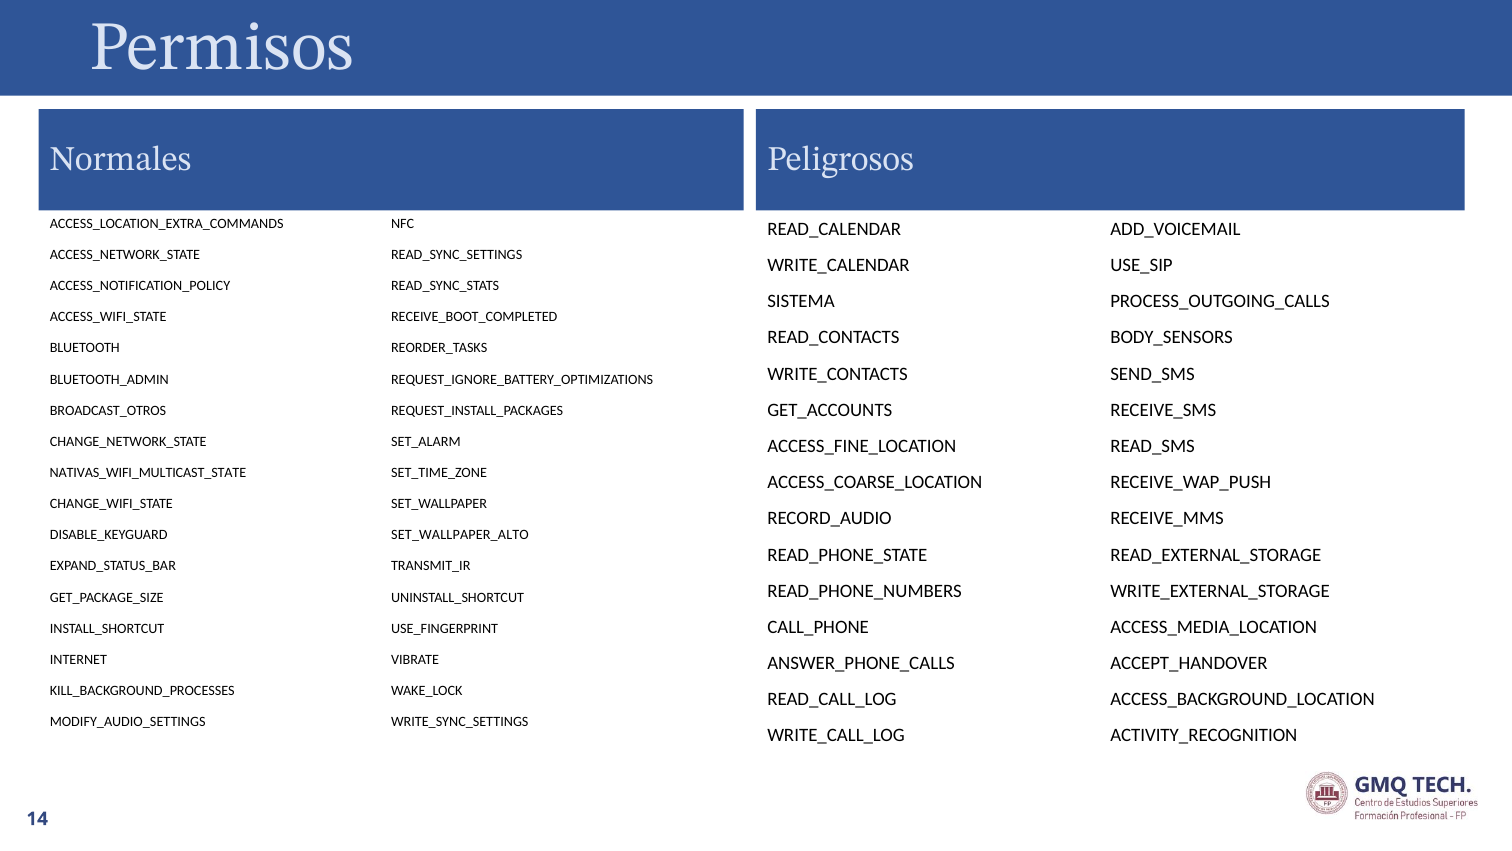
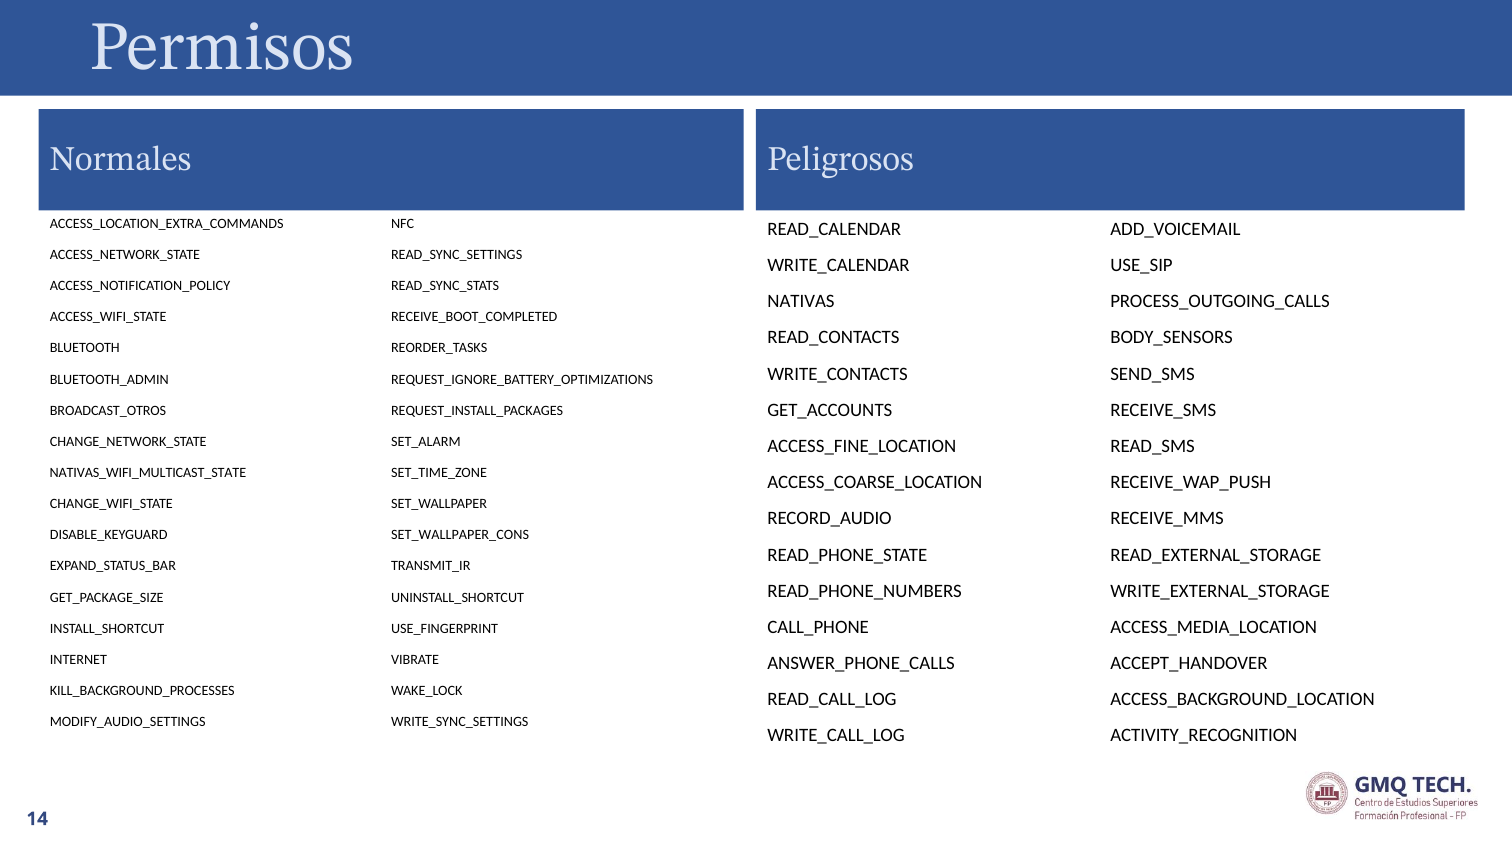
SISTEMA: SISTEMA -> NATIVAS (801, 301)
SET_WALLPAPER_ALTO: SET_WALLPAPER_ALTO -> SET_WALLPAPER_CONS (460, 535)
